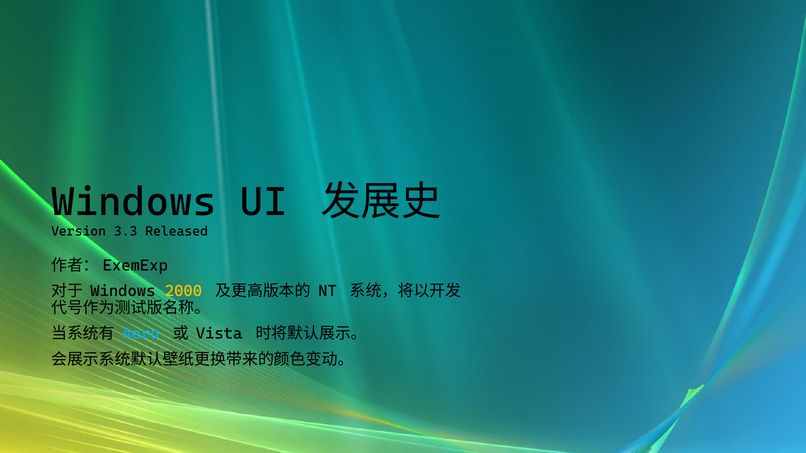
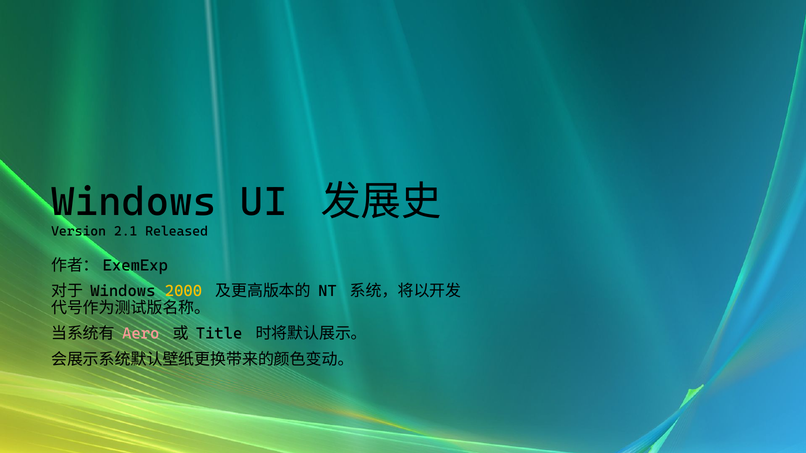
3.3: 3.3 -> 2.1 (126, 231)
Aero colour: light blue -> pink (141, 334)
Vista: Vista -> Title (219, 334)
